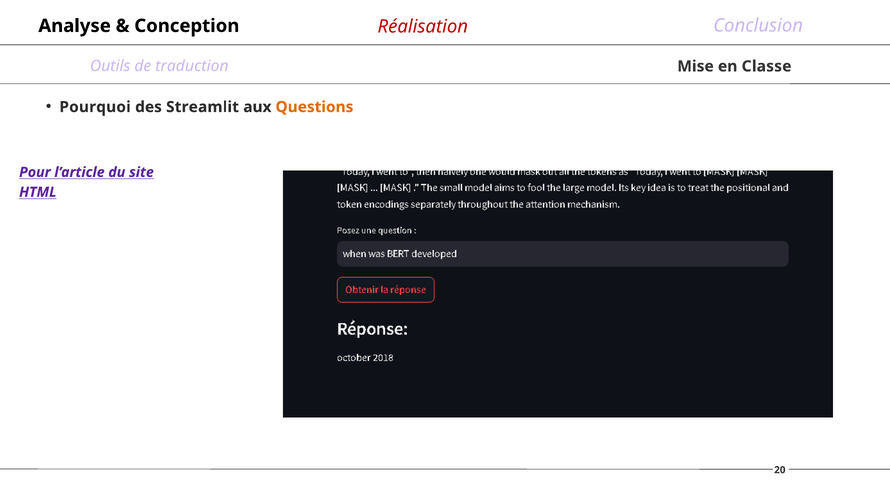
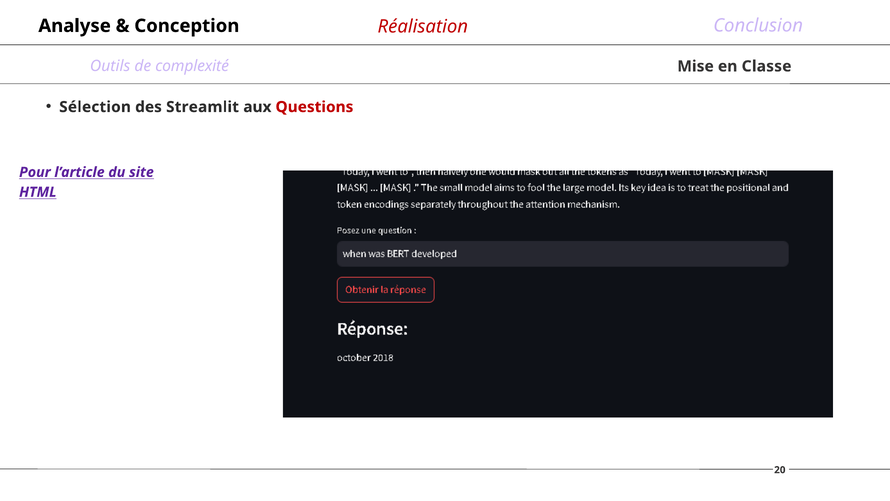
traduction: traduction -> complexité (192, 66)
Pourquoi: Pourquoi -> Sélection (95, 107)
Questions colour: orange -> red (314, 107)
